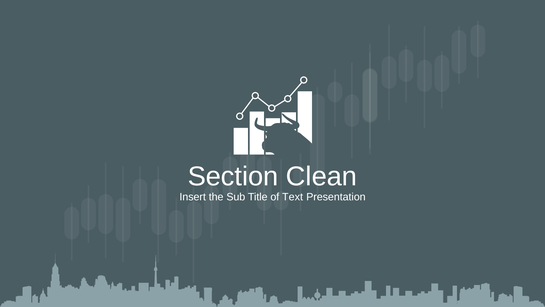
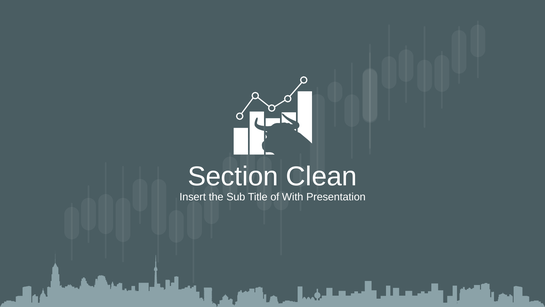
Text: Text -> With (293, 197)
